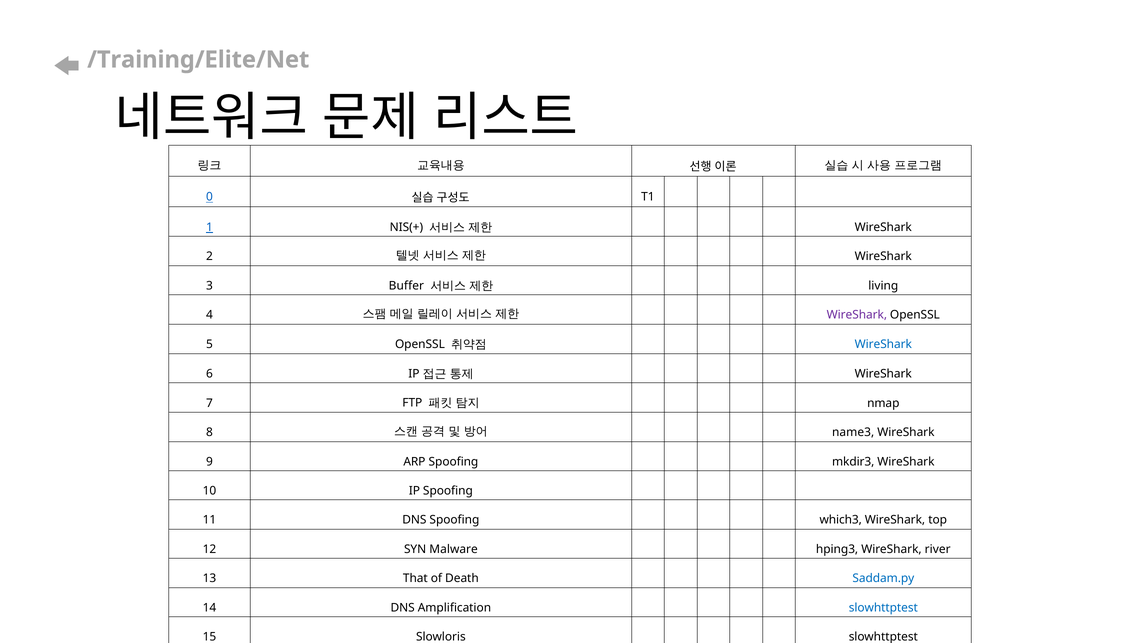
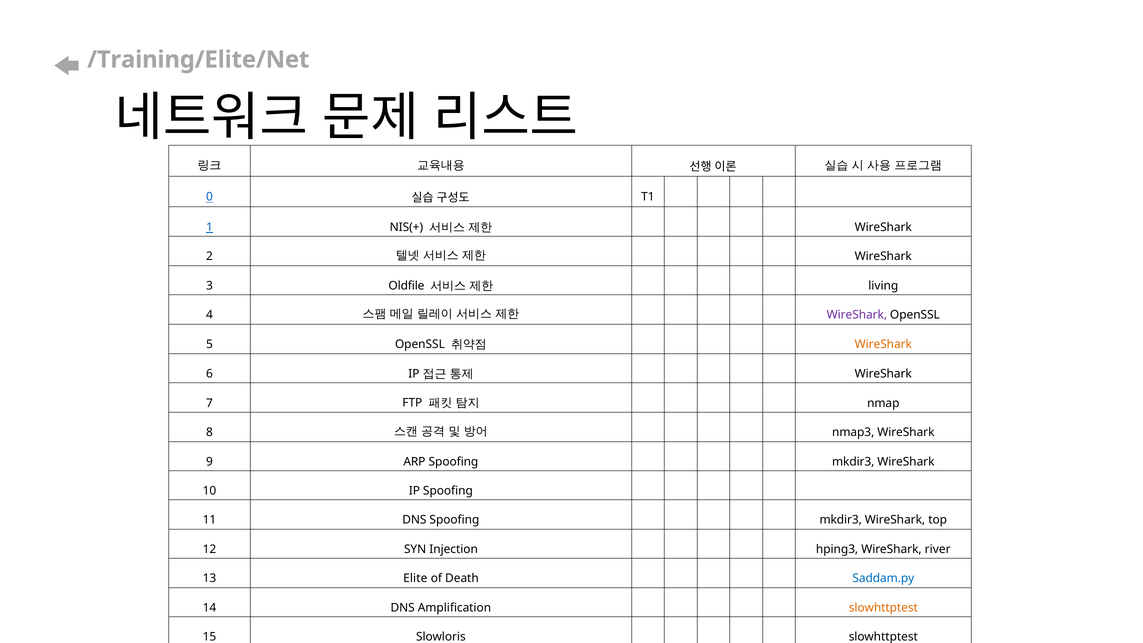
Buffer: Buffer -> Oldfile (406, 286)
WireShark colour: blue -> orange (883, 344)
name3: name3 -> nmap3 (853, 432)
DNS Spoofing which3: which3 -> mkdir3 (841, 520)
Malware: Malware -> Injection (454, 549)
That: That -> Elite (415, 578)
slowhttptest colour: blue -> orange (883, 608)
